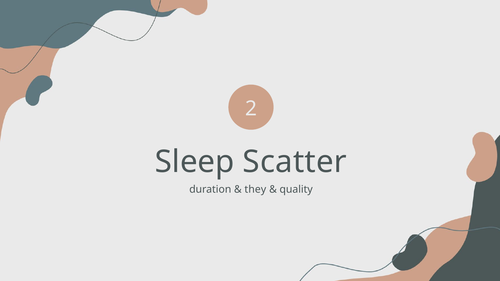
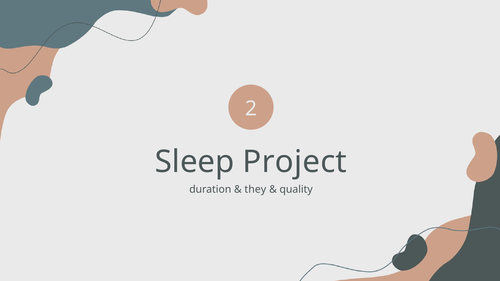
Scatter: Scatter -> Project (295, 162)
